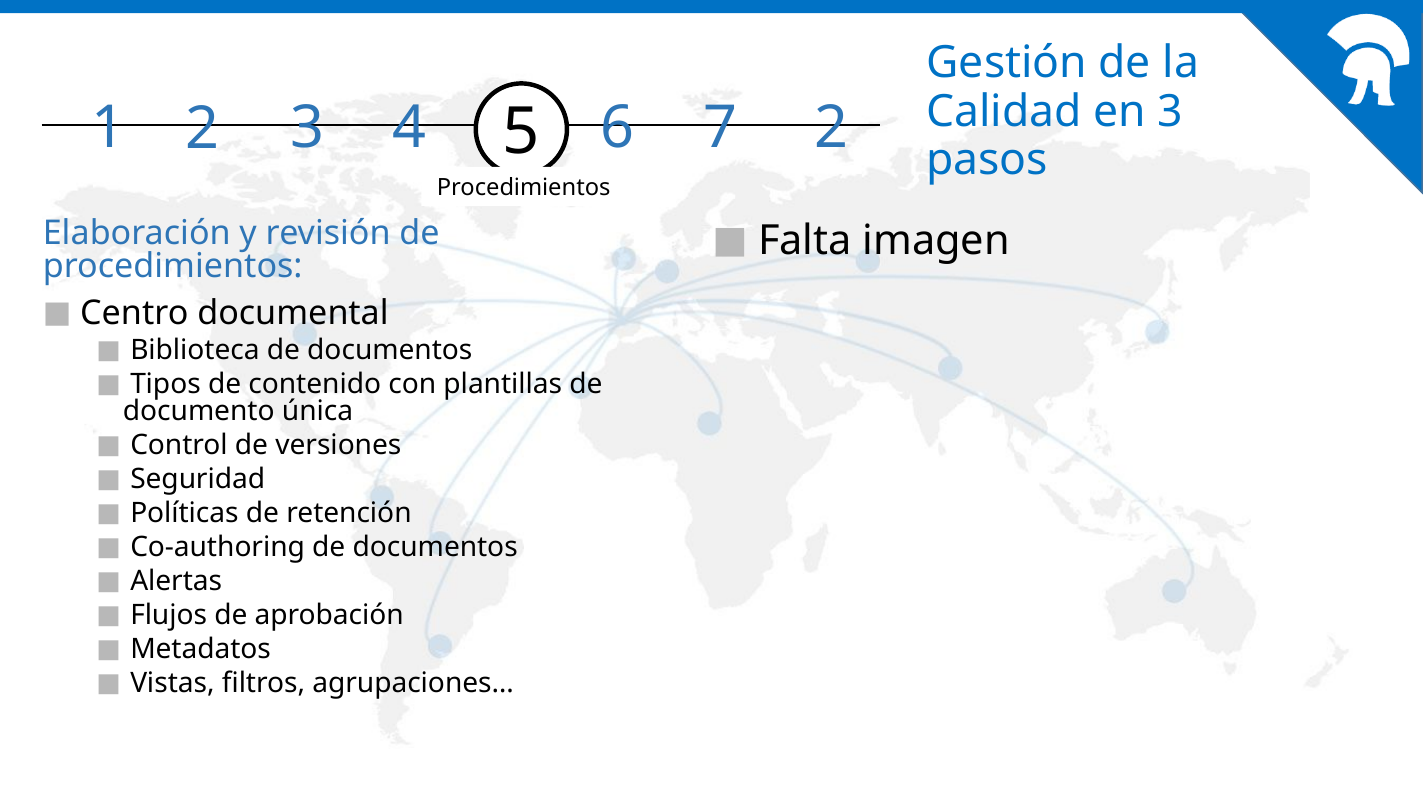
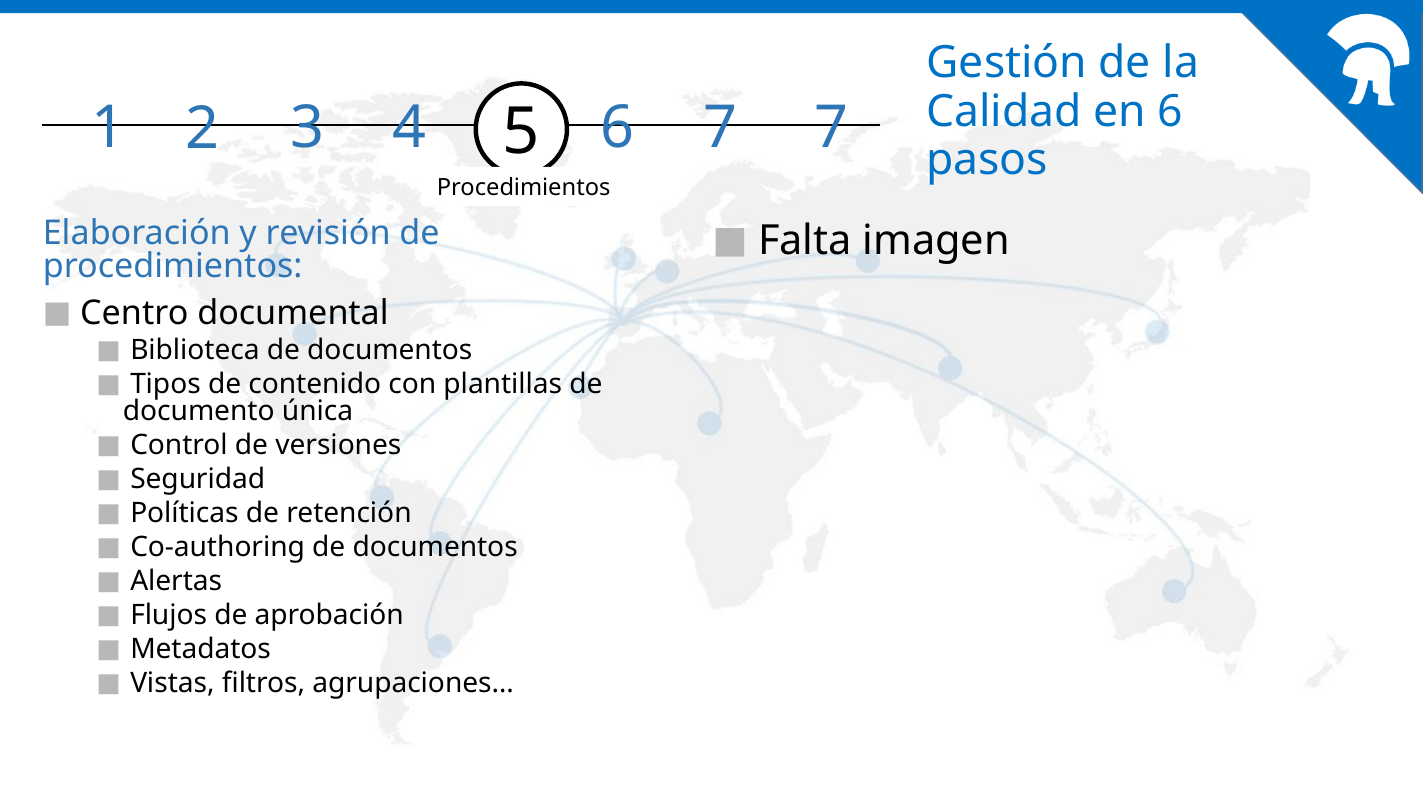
en 3: 3 -> 6 (1170, 111)
7 2: 2 -> 7 (832, 127)
